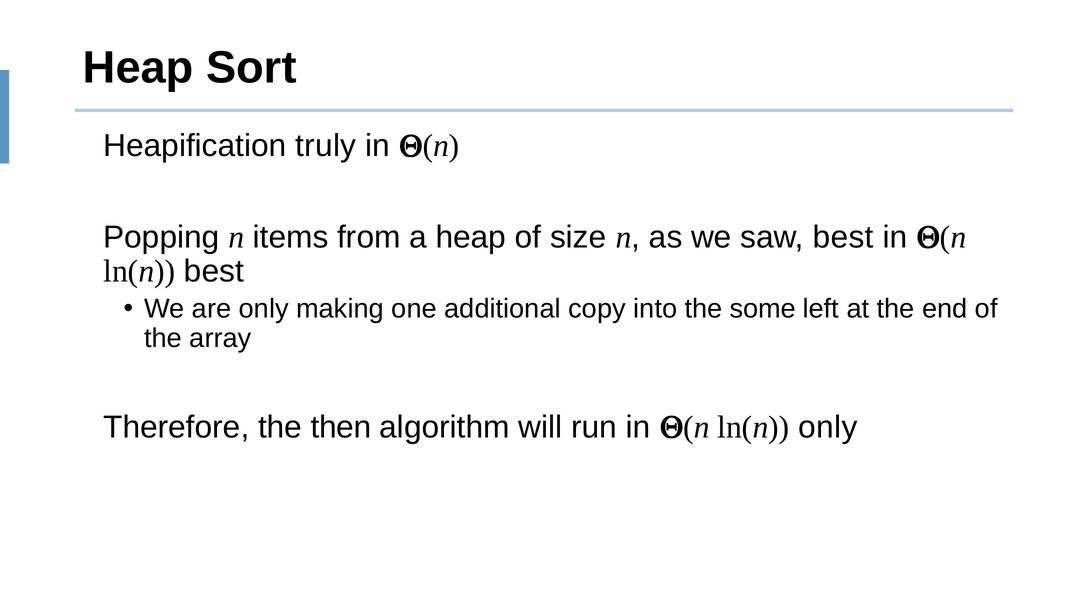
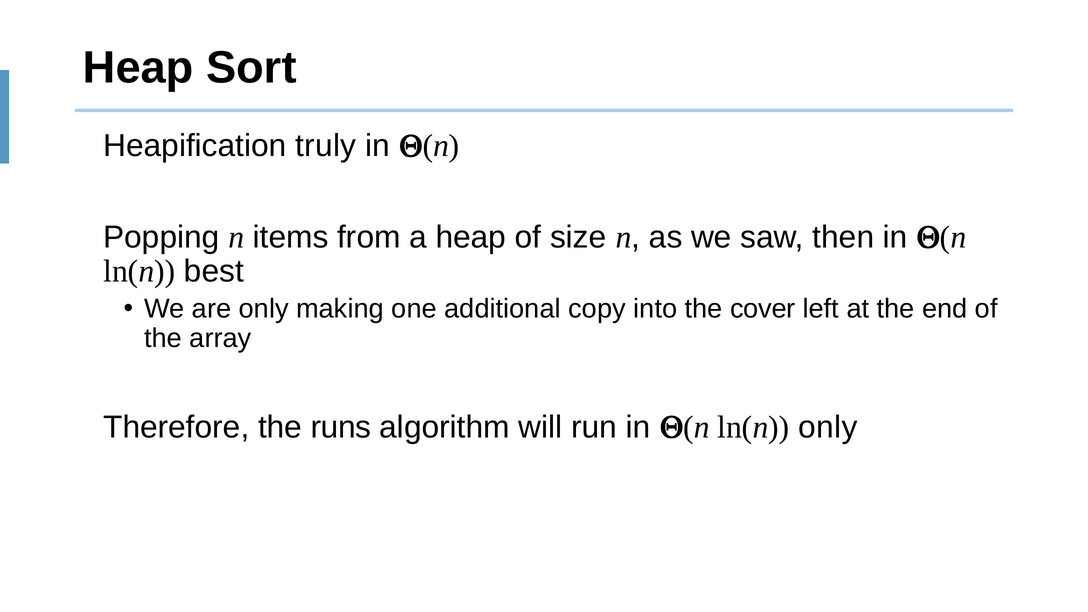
saw best: best -> then (843, 237)
some: some -> cover (763, 309)
then: then -> runs (341, 427)
